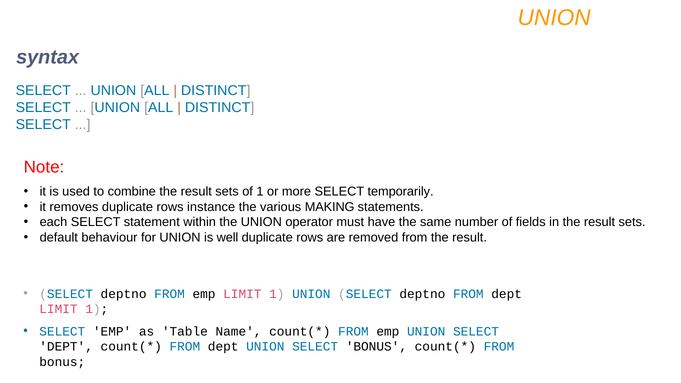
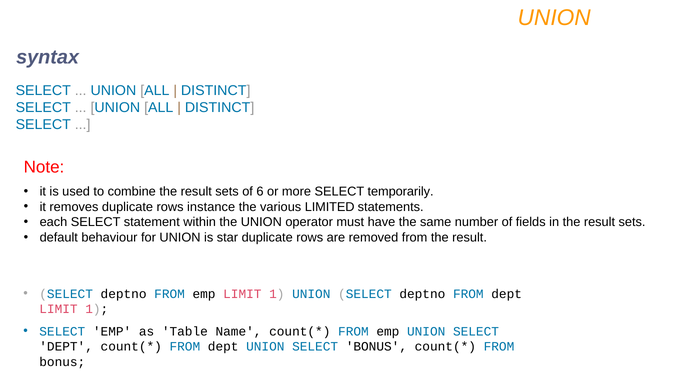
of 1: 1 -> 6 (260, 192)
MAKING: MAKING -> LIMITED (330, 207)
well: well -> star (227, 238)
